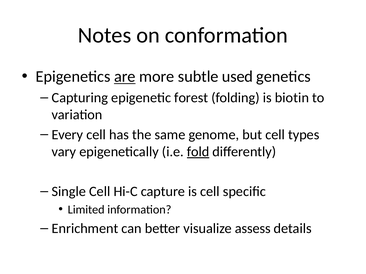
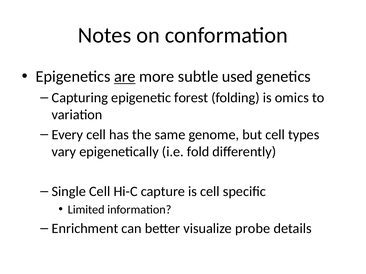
biotin: biotin -> omics (292, 98)
fold underline: present -> none (198, 152)
assess: assess -> probe (253, 229)
